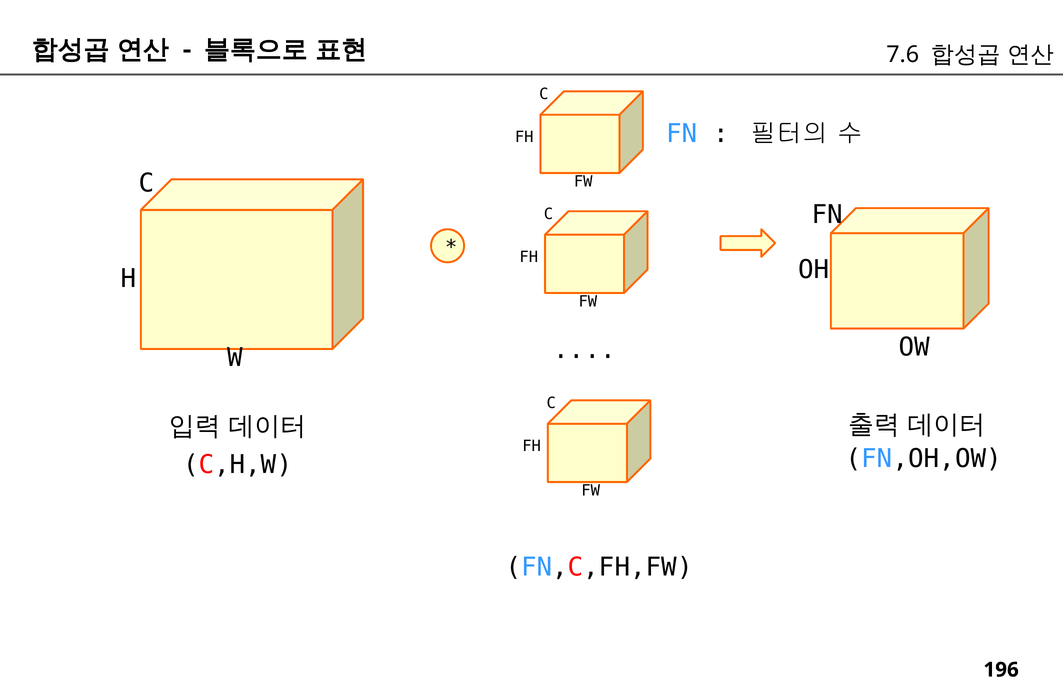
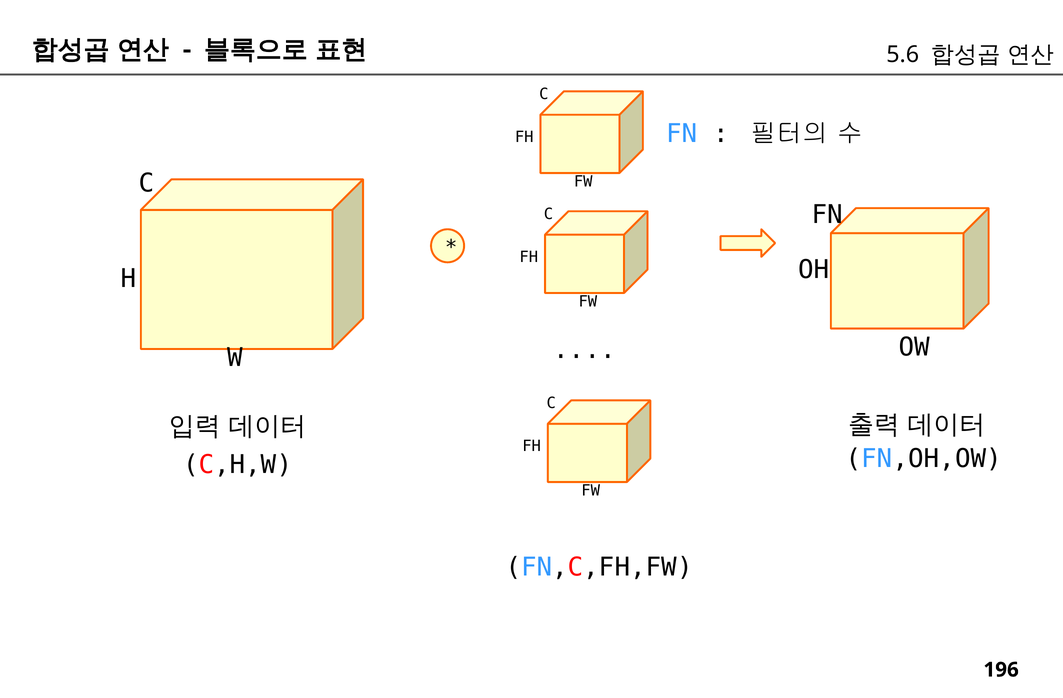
7.6: 7.6 -> 5.6 (903, 54)
